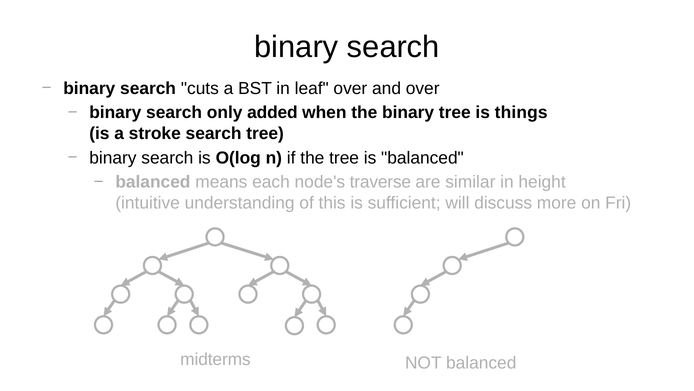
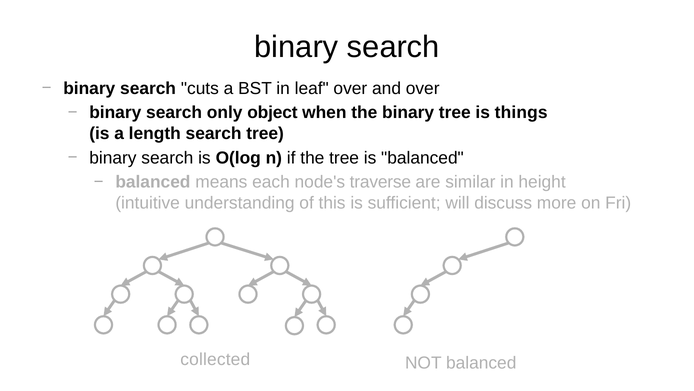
added: added -> object (272, 113)
stroke: stroke -> length (155, 133)
midterms: midterms -> collected (215, 359)
